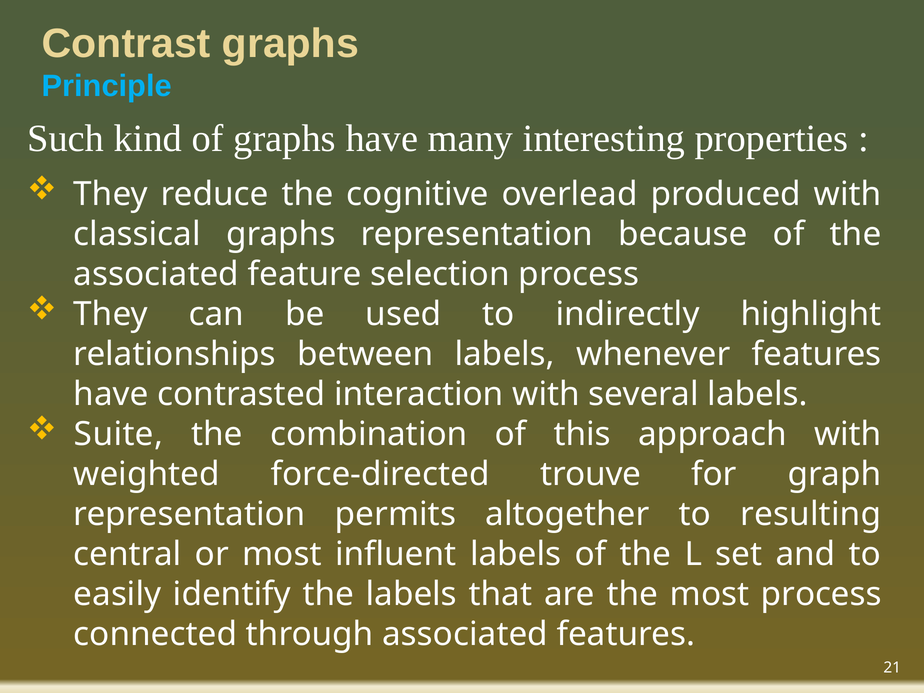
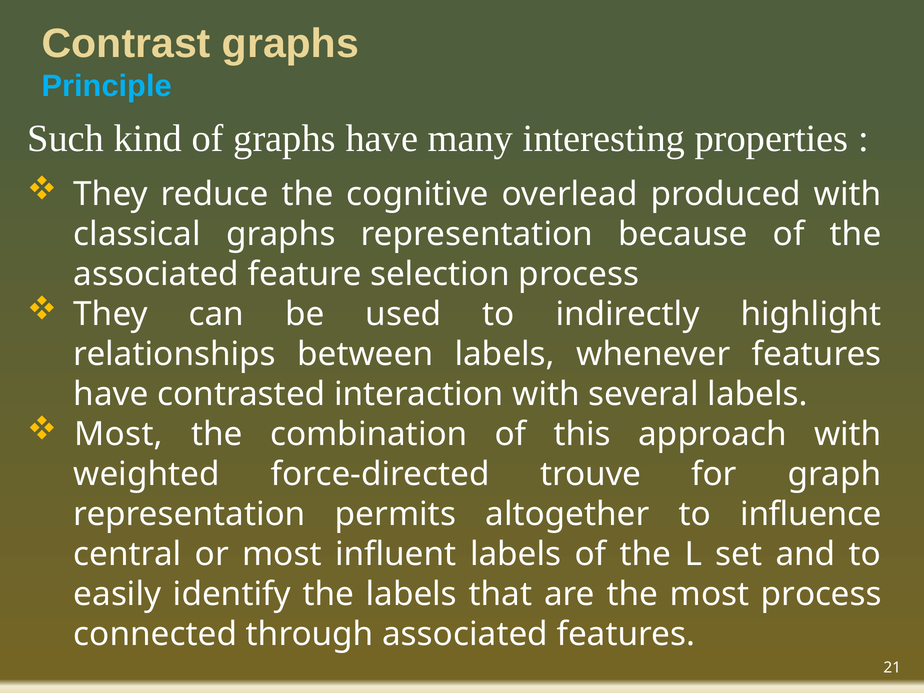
Suite: Suite -> Most (118, 434)
resulting: resulting -> influence (811, 514)
